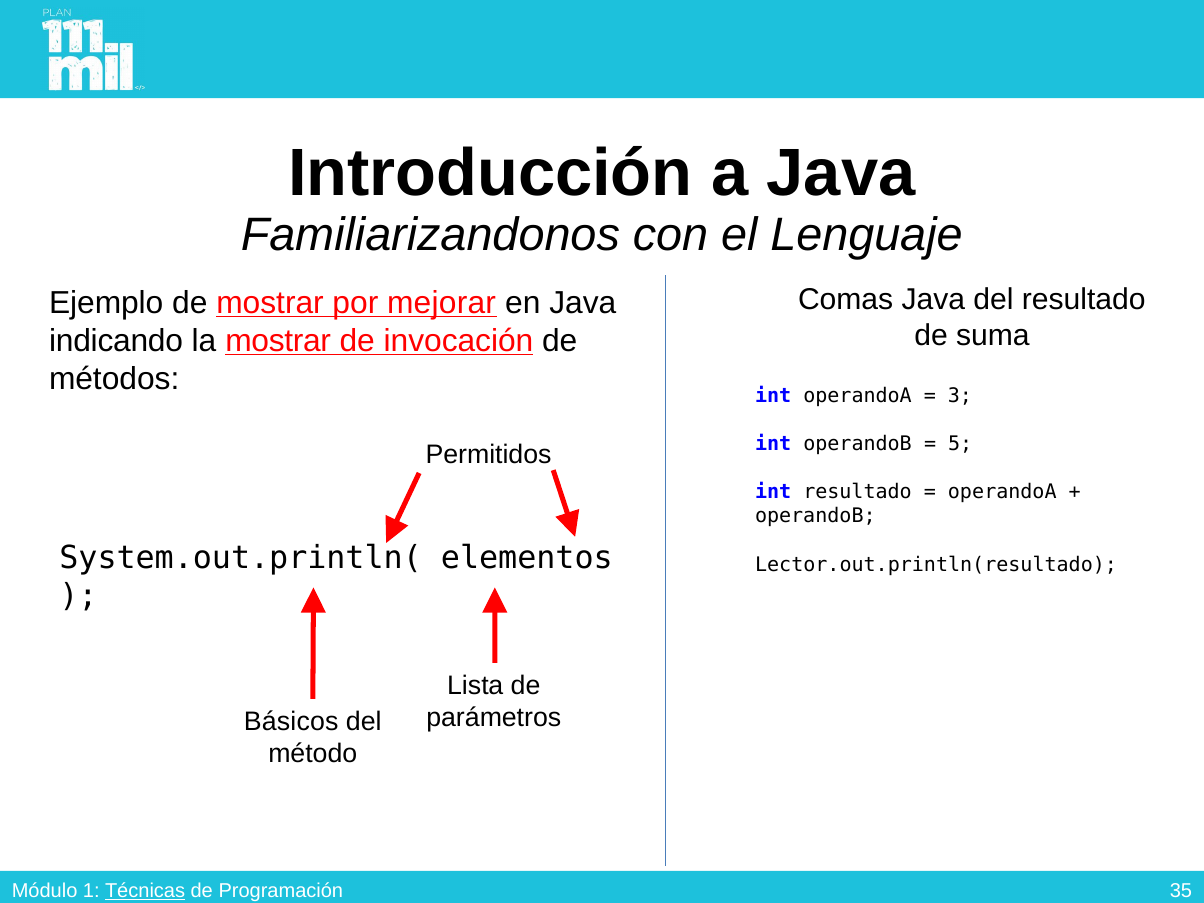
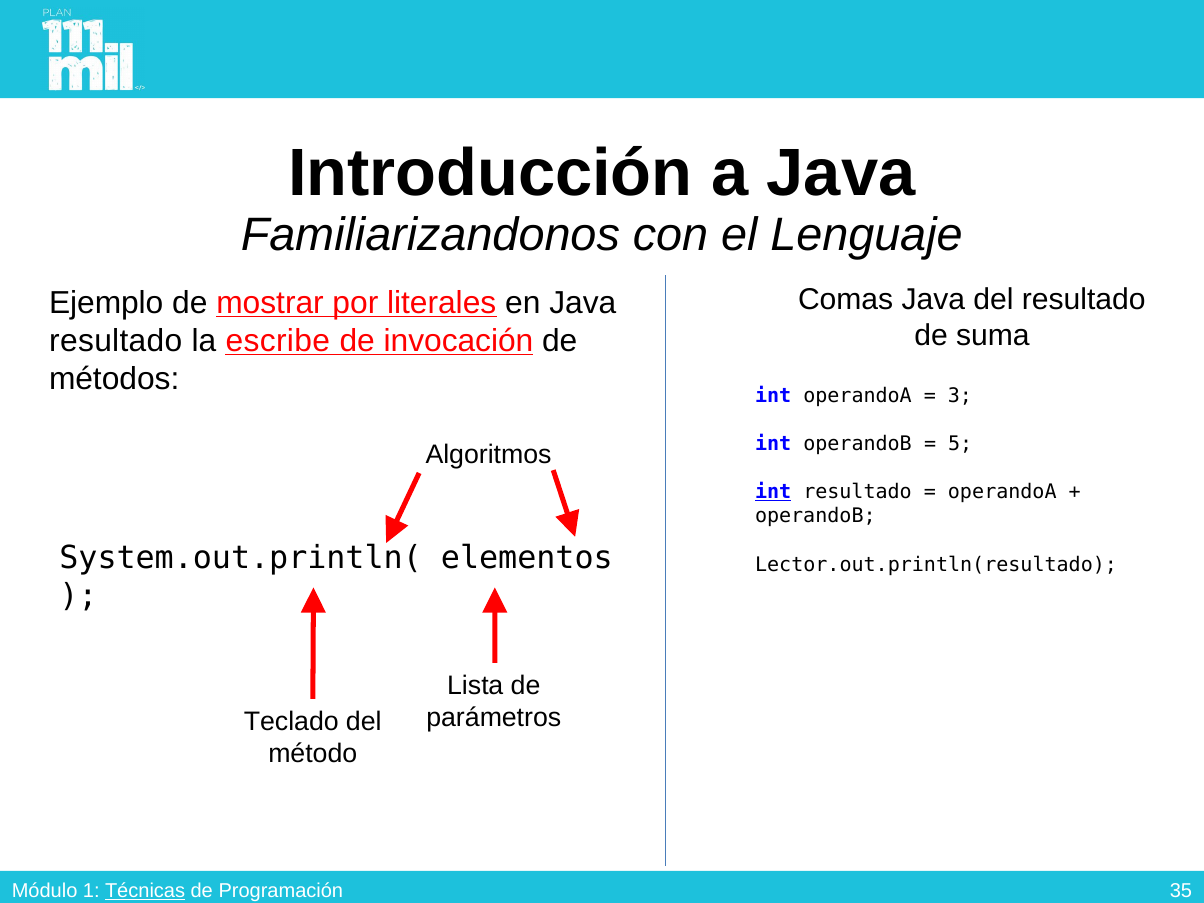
mejorar: mejorar -> literales (442, 303)
indicando: indicando -> resultado (116, 341)
la mostrar: mostrar -> escribe (278, 341)
Permitidos: Permitidos -> Algoritmos (489, 455)
int underline: none -> present (773, 492)
Básicos: Básicos -> Teclado (291, 722)
